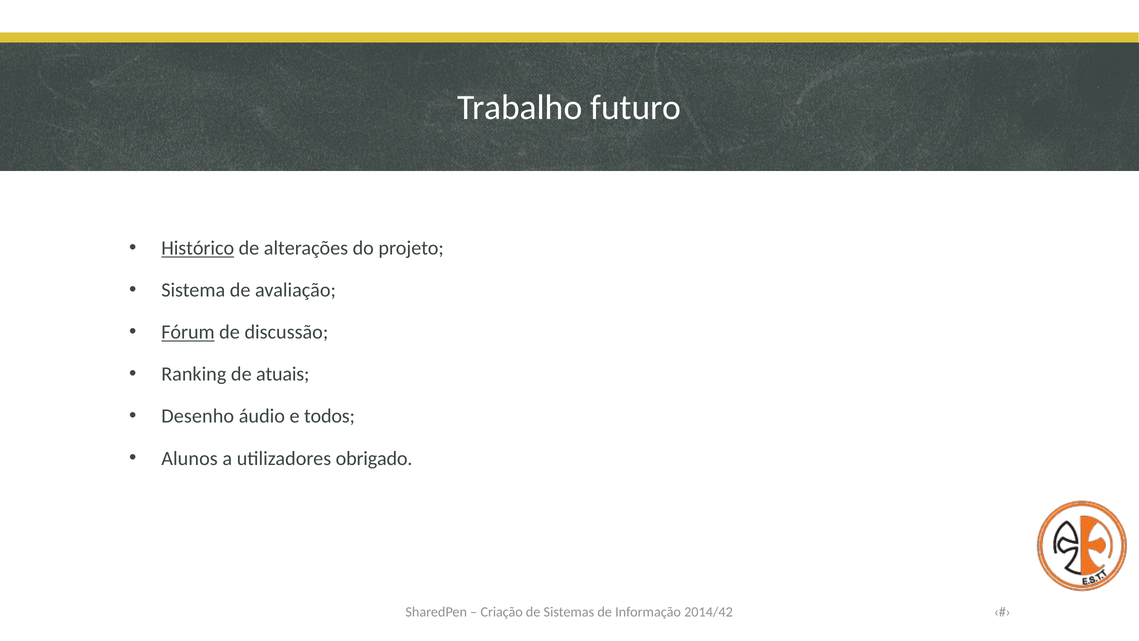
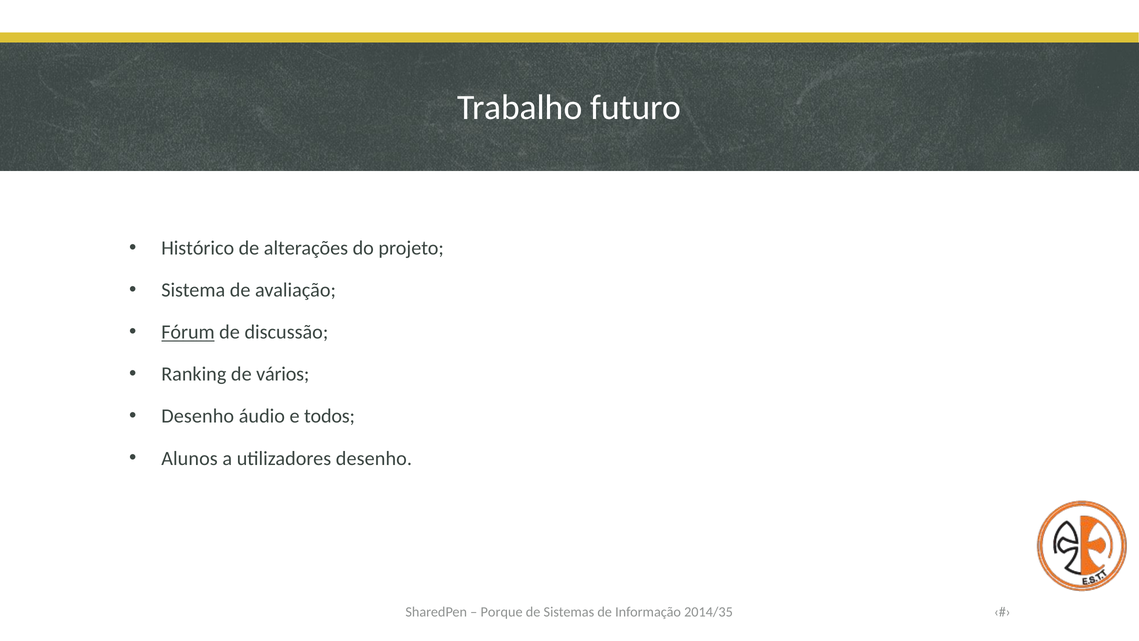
Histórico underline: present -> none (198, 248)
atuais: atuais -> vários (283, 374)
utilizadores obrigado: obrigado -> desenho (374, 458)
Criação: Criação -> Porque (502, 612)
2014/42: 2014/42 -> 2014/35 (708, 612)
